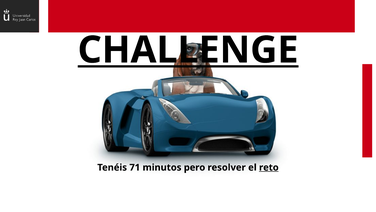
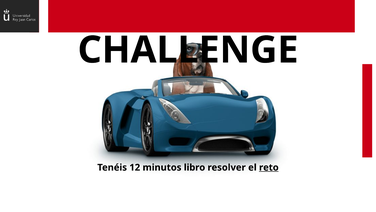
CHALLENGE underline: present -> none (188, 50)
71: 71 -> 12 (135, 167)
pero: pero -> libro (195, 167)
